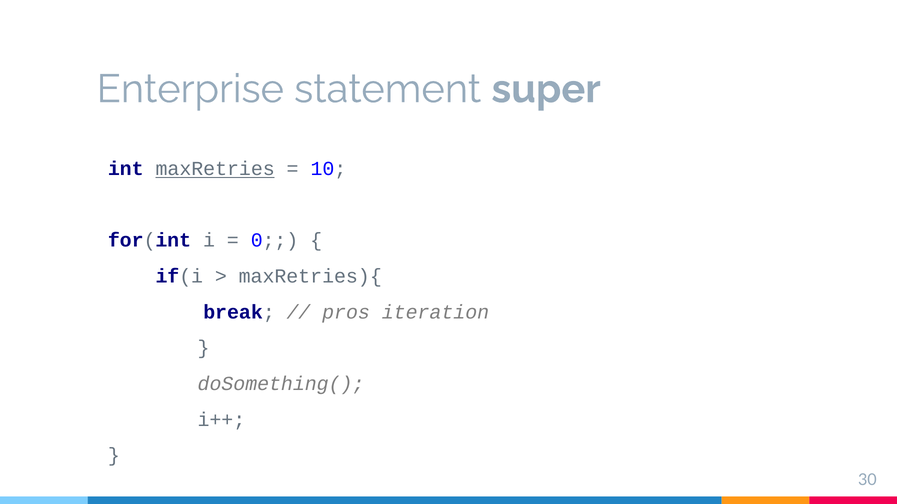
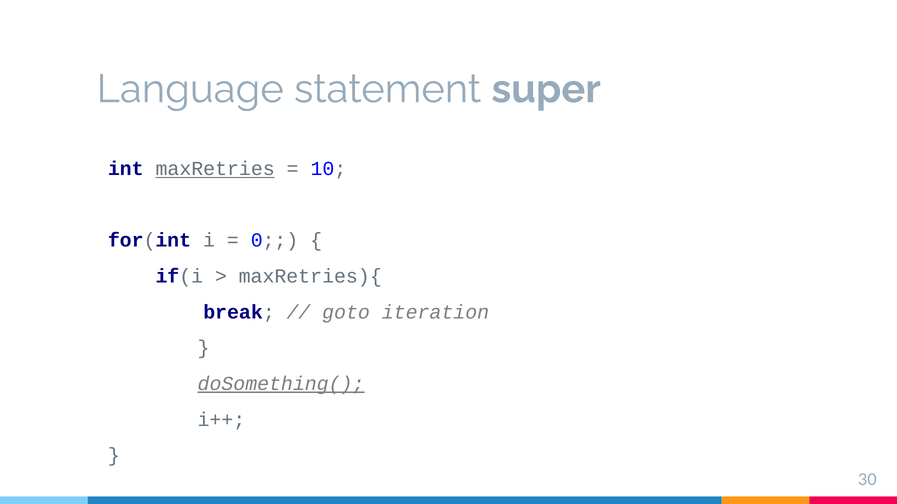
Enterprise: Enterprise -> Language (190, 89)
pros: pros -> goto (346, 312)
doSomething( underline: none -> present (281, 384)
